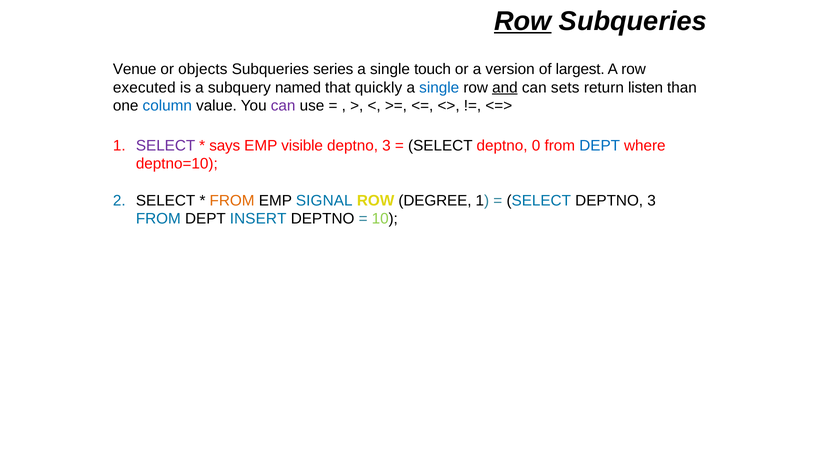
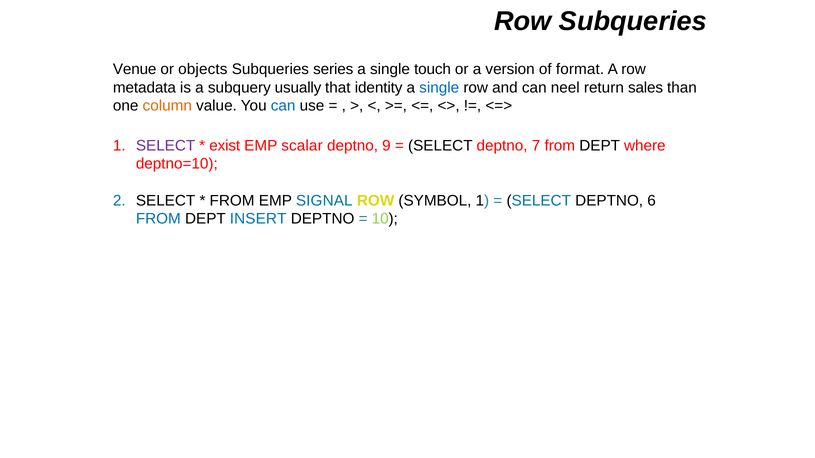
Row underline: present -> none (523, 21)
largest: largest -> format (580, 69)
executed: executed -> metadata (144, 88)
named: named -> usually (298, 88)
quickly: quickly -> identity (379, 88)
and underline: present -> none (505, 88)
sets: sets -> neel (565, 88)
listen: listen -> sales (646, 88)
column colour: blue -> orange (167, 106)
can colour: purple -> blue (283, 106)
says: says -> exist (225, 146)
visible: visible -> scalar (302, 146)
3: 3 -> 9 (386, 146)
0: 0 -> 7 (536, 146)
DEPT colour: blue -> black (600, 146)
FROM colour: orange -> black (232, 201)
DEGREE: DEGREE -> SYMBOL (435, 201)
SELECT DEPTNO 3: 3 -> 6 (652, 201)
